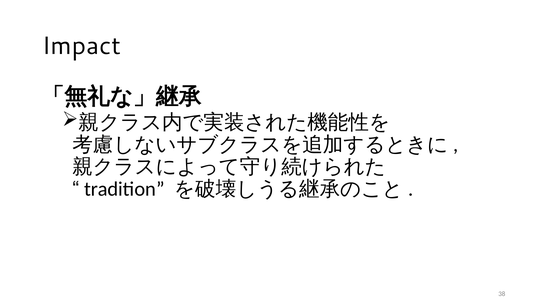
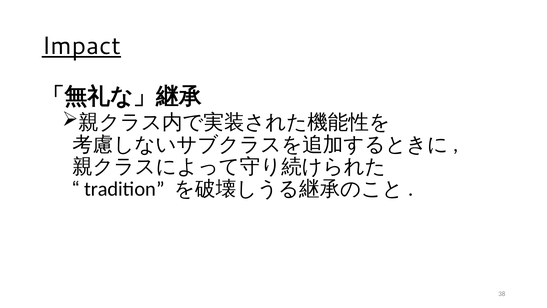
Impact underline: none -> present (81, 46)
